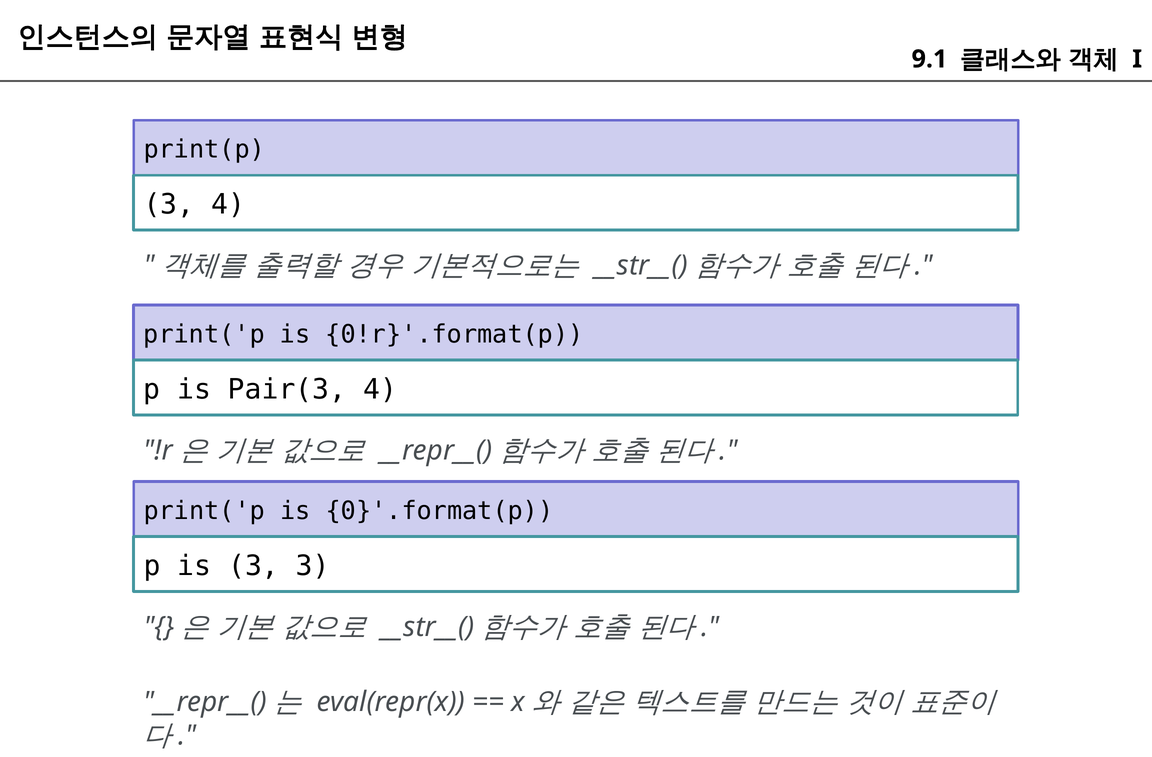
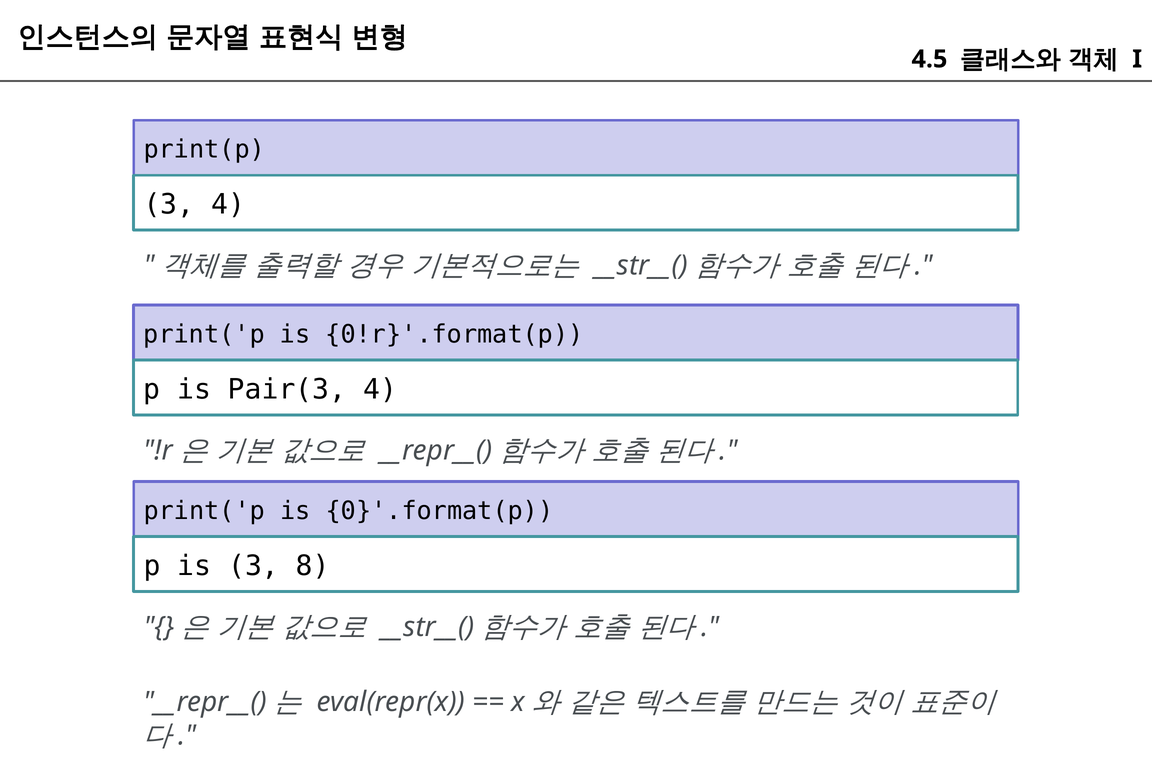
9.1: 9.1 -> 4.5 (929, 59)
3 3: 3 -> 8 (313, 566)
